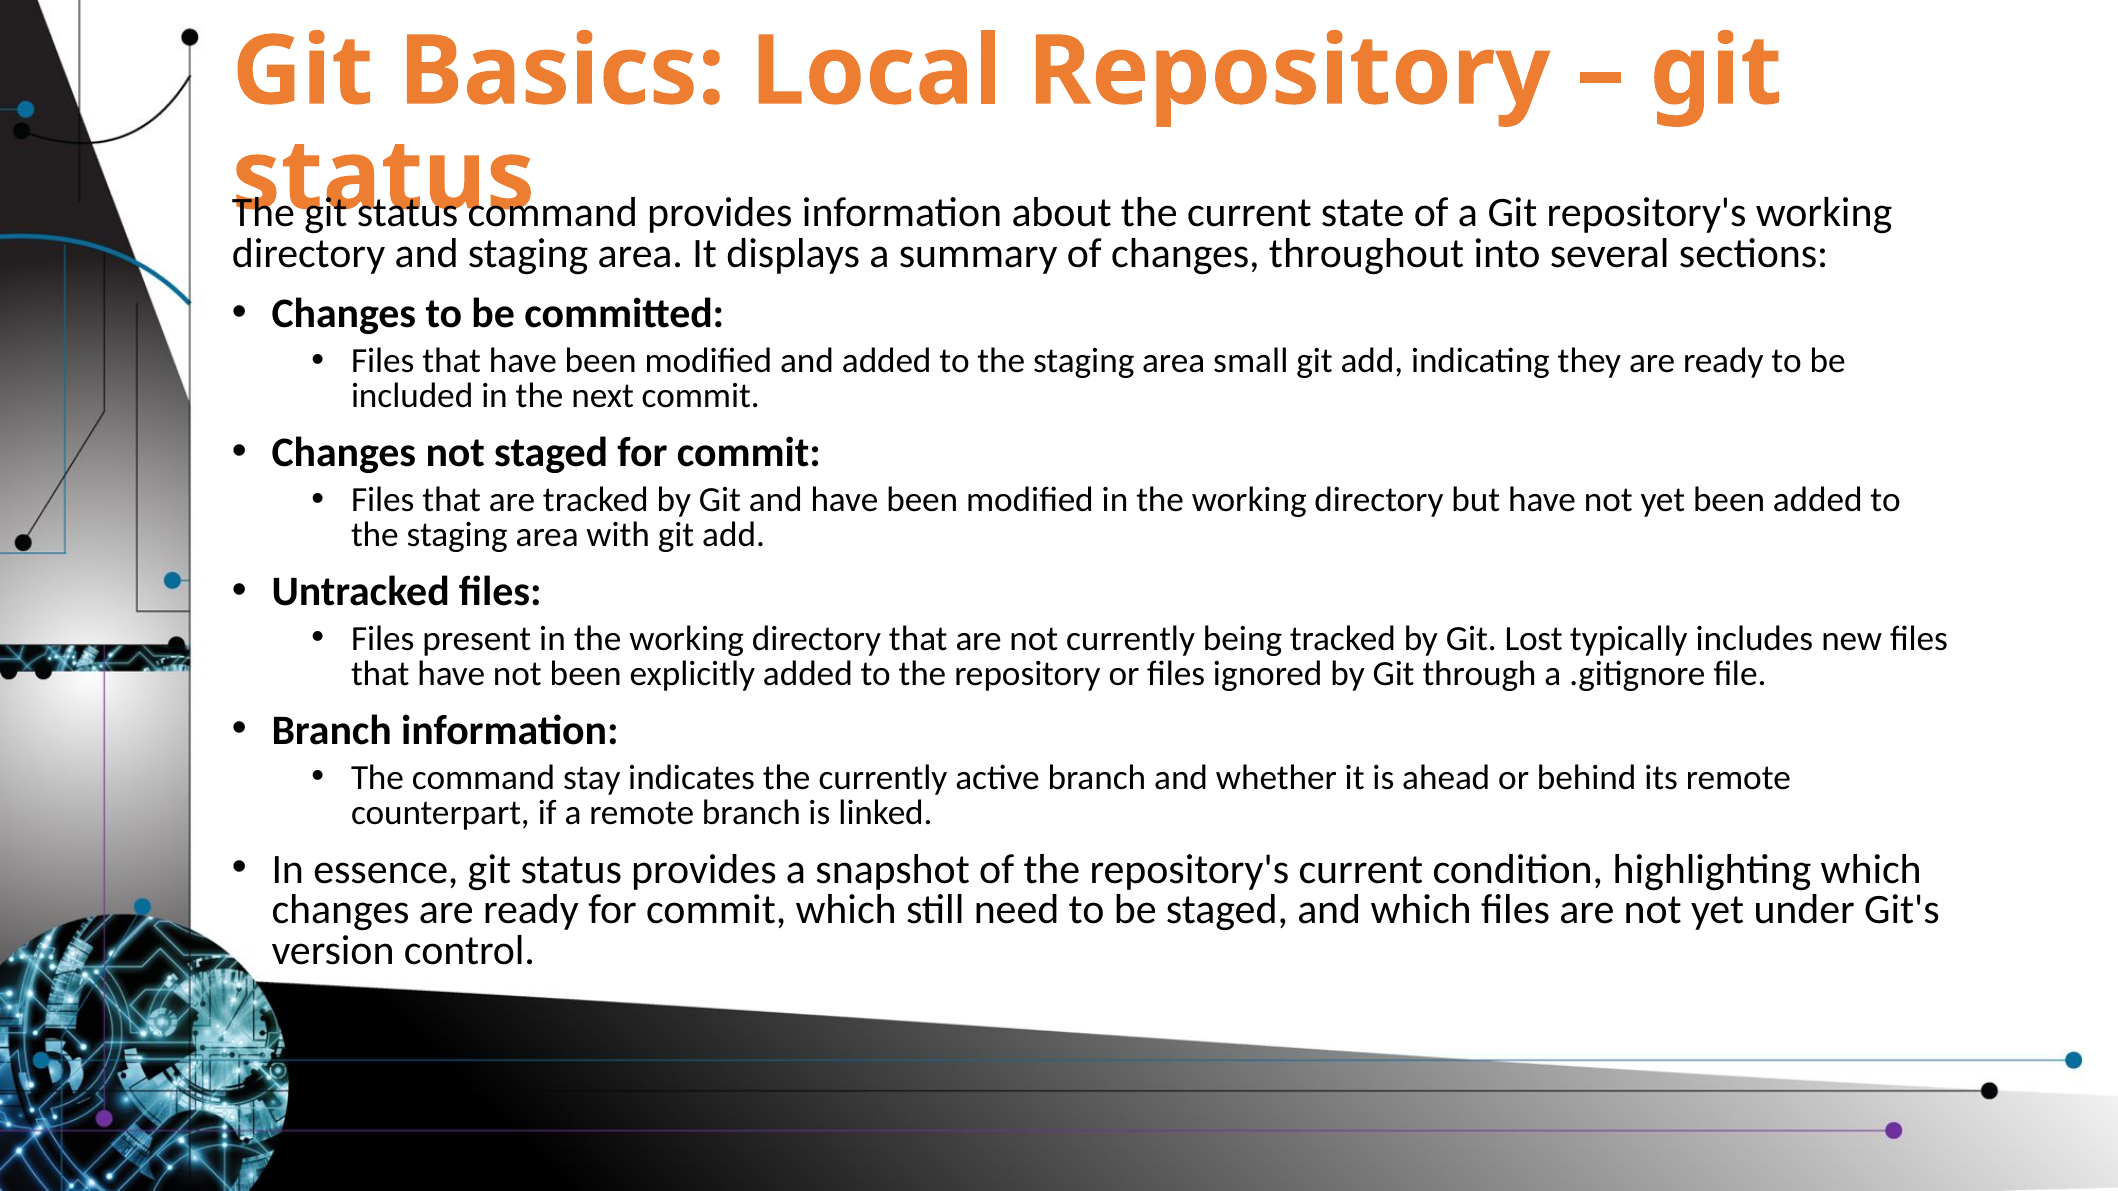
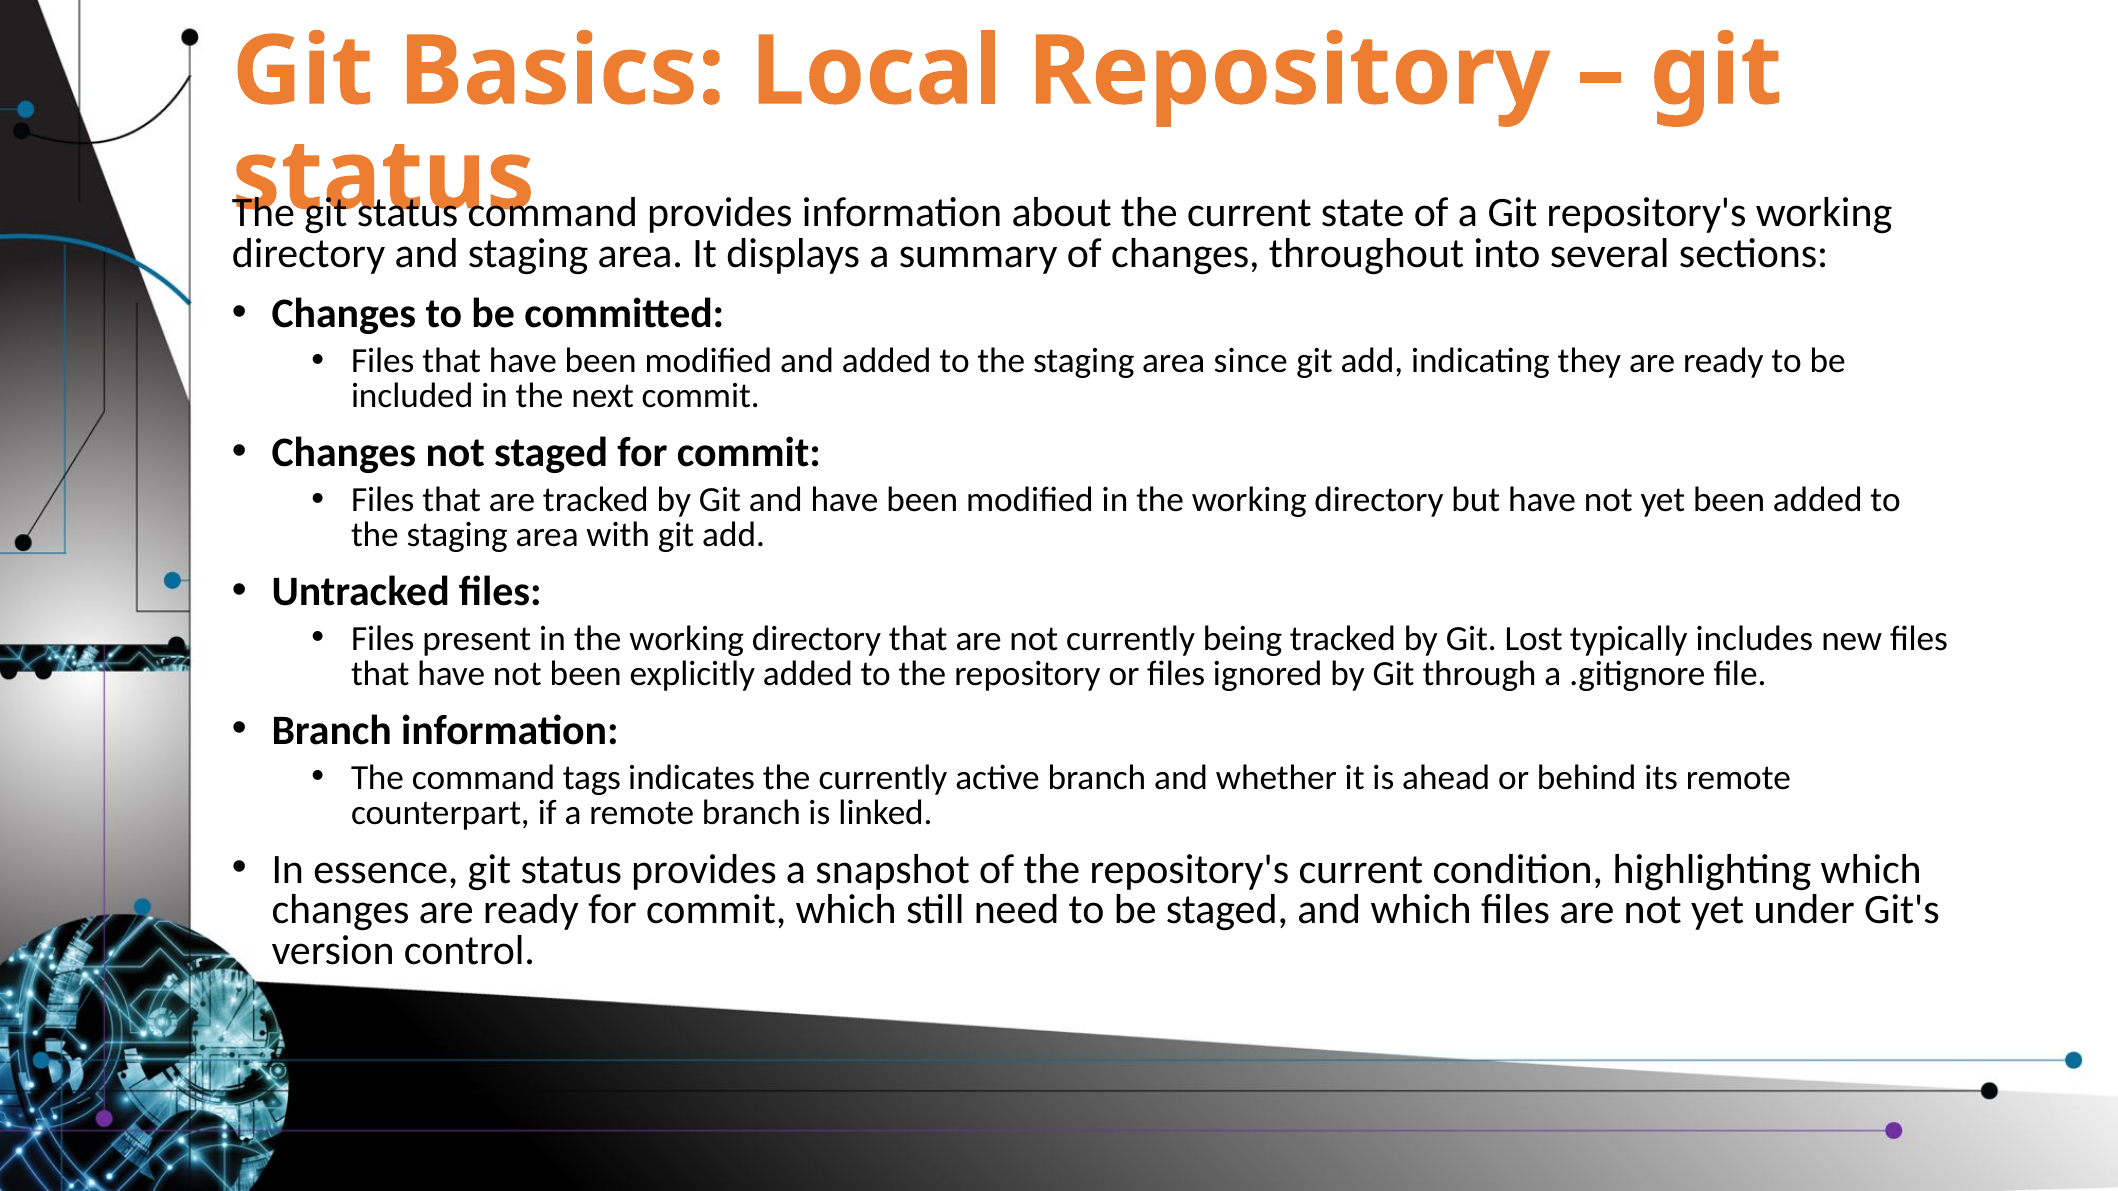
small: small -> since (1251, 361)
stay: stay -> tags (592, 778)
